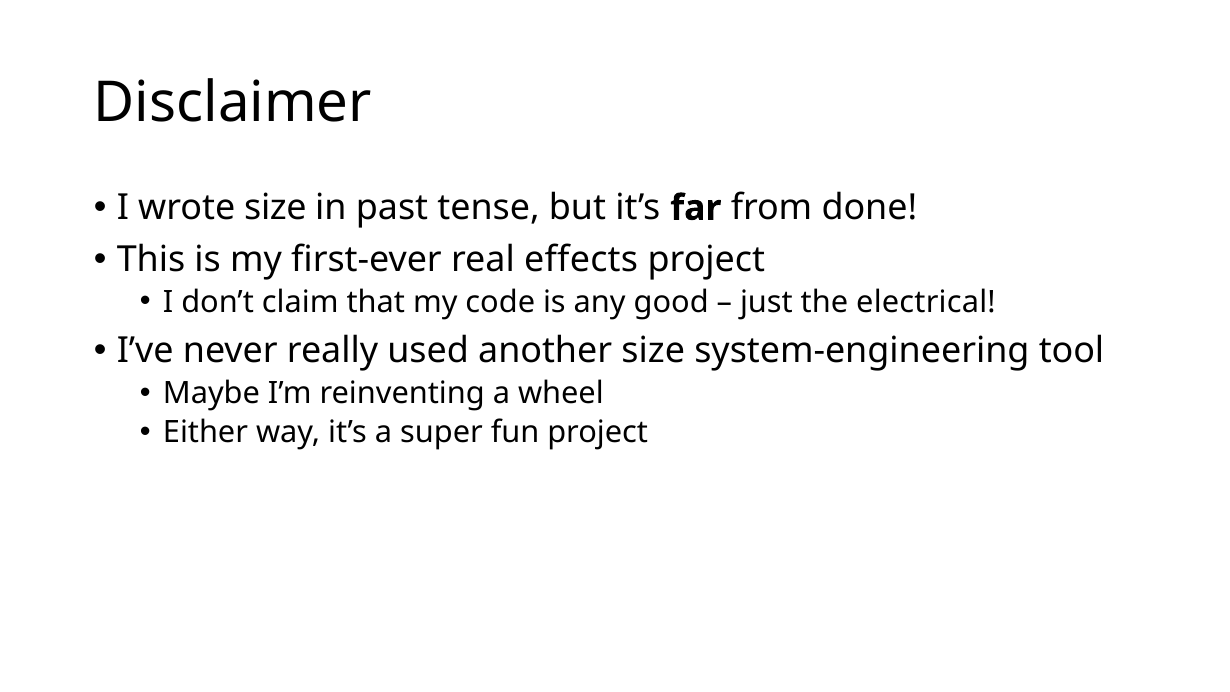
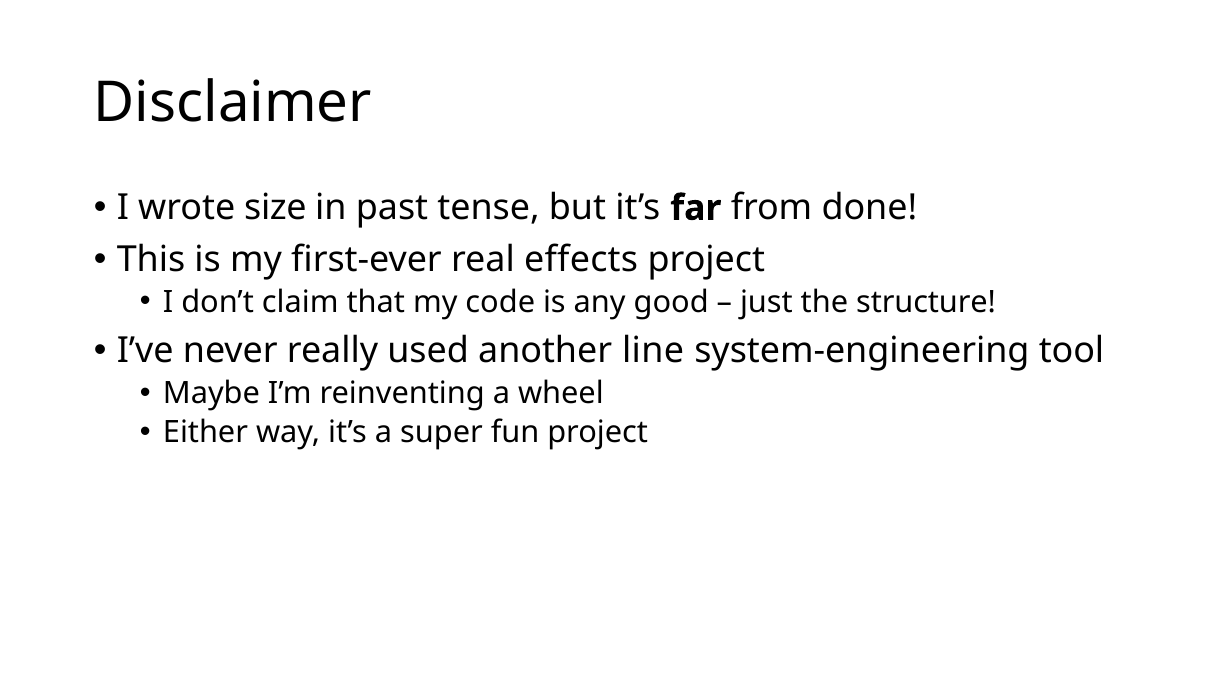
electrical: electrical -> structure (926, 302)
another size: size -> line (653, 351)
